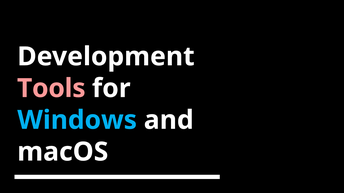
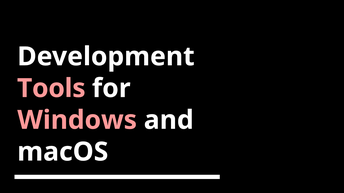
Windows colour: light blue -> pink (77, 120)
